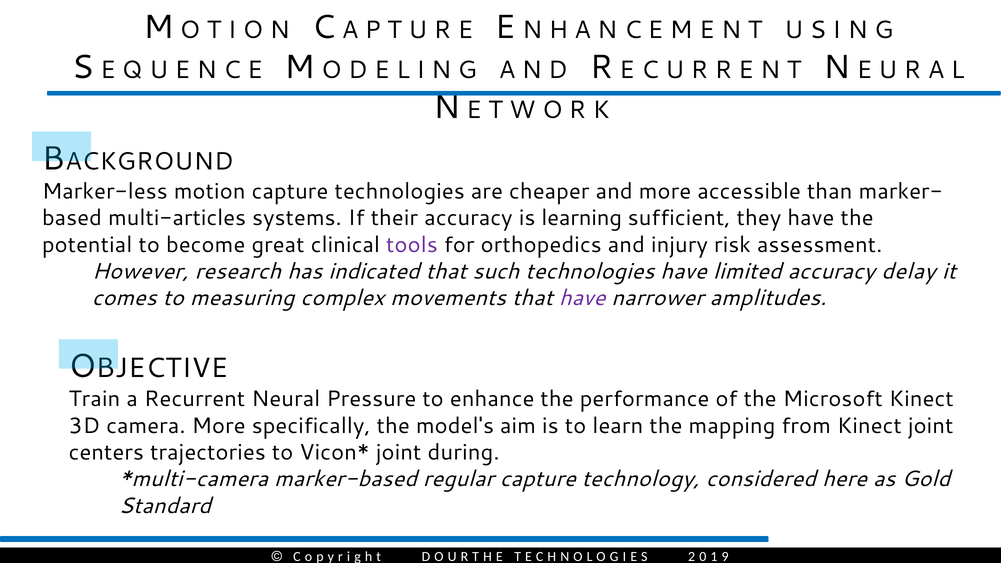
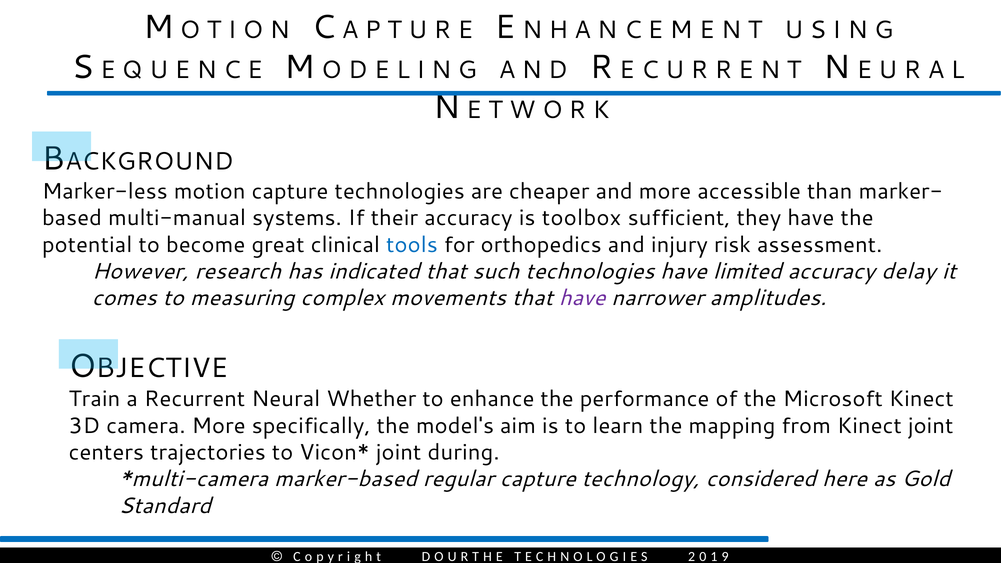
multi-articles: multi-articles -> multi-manual (177, 218)
learning: learning -> toolbox (581, 218)
tools colour: purple -> blue (412, 245)
Pressure: Pressure -> Whether (371, 399)
